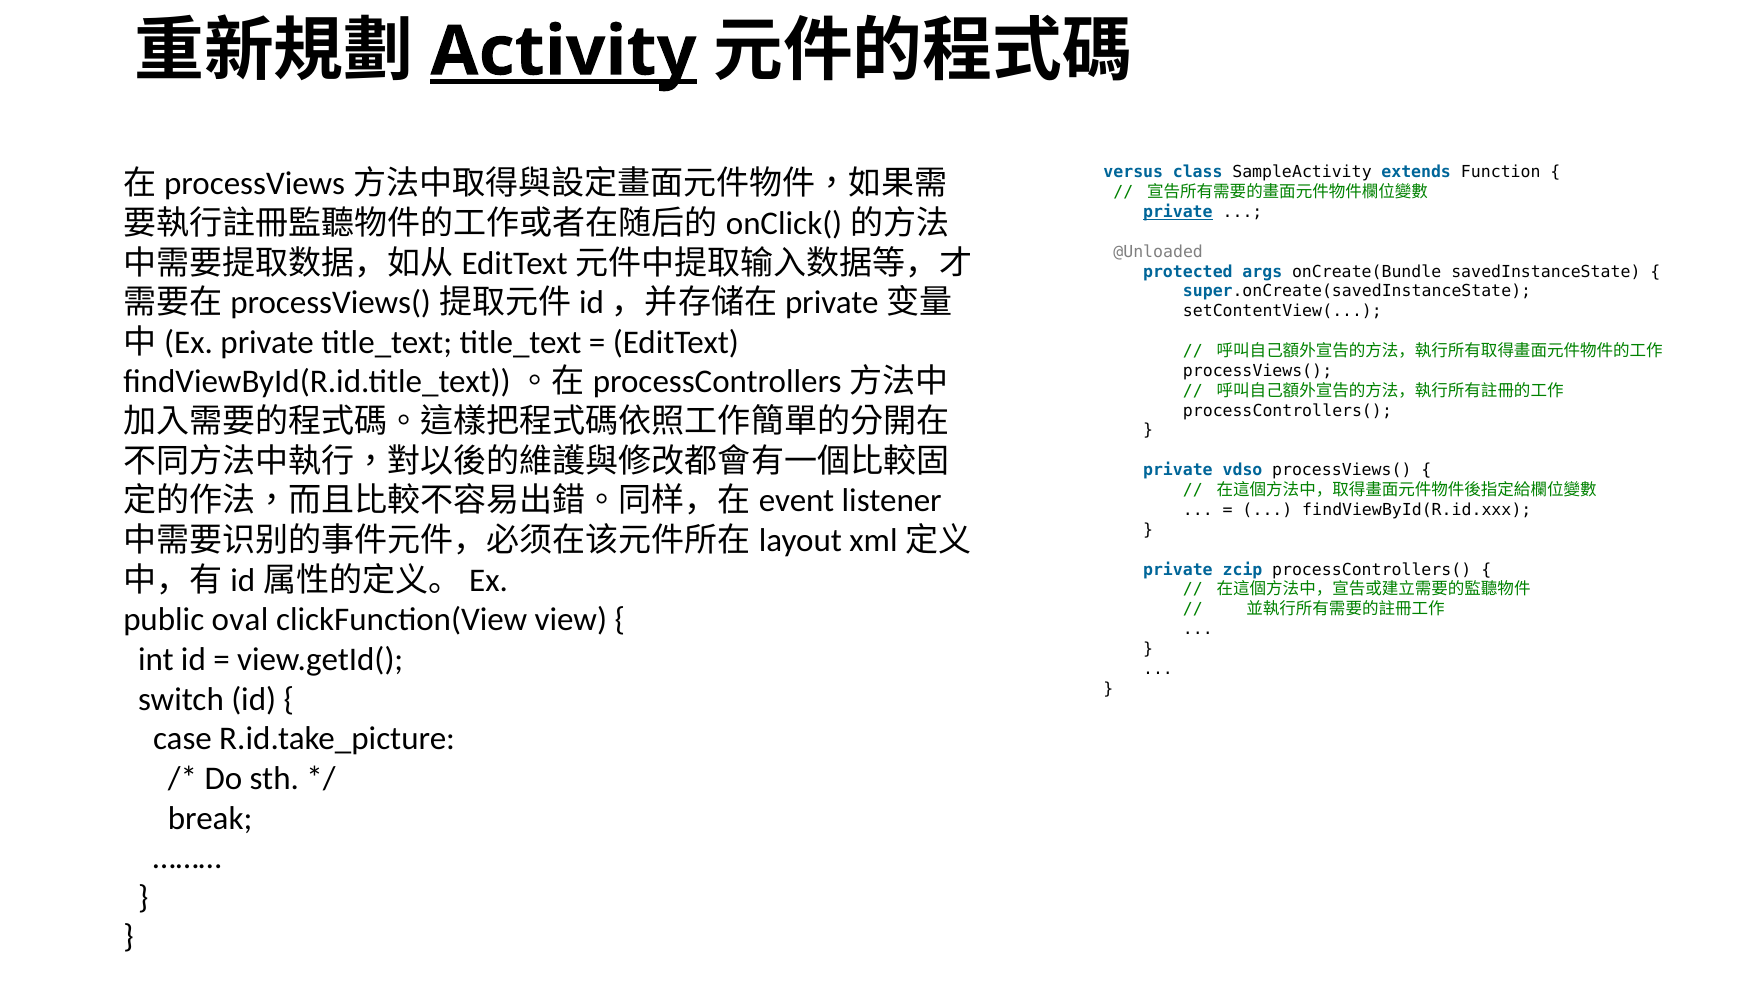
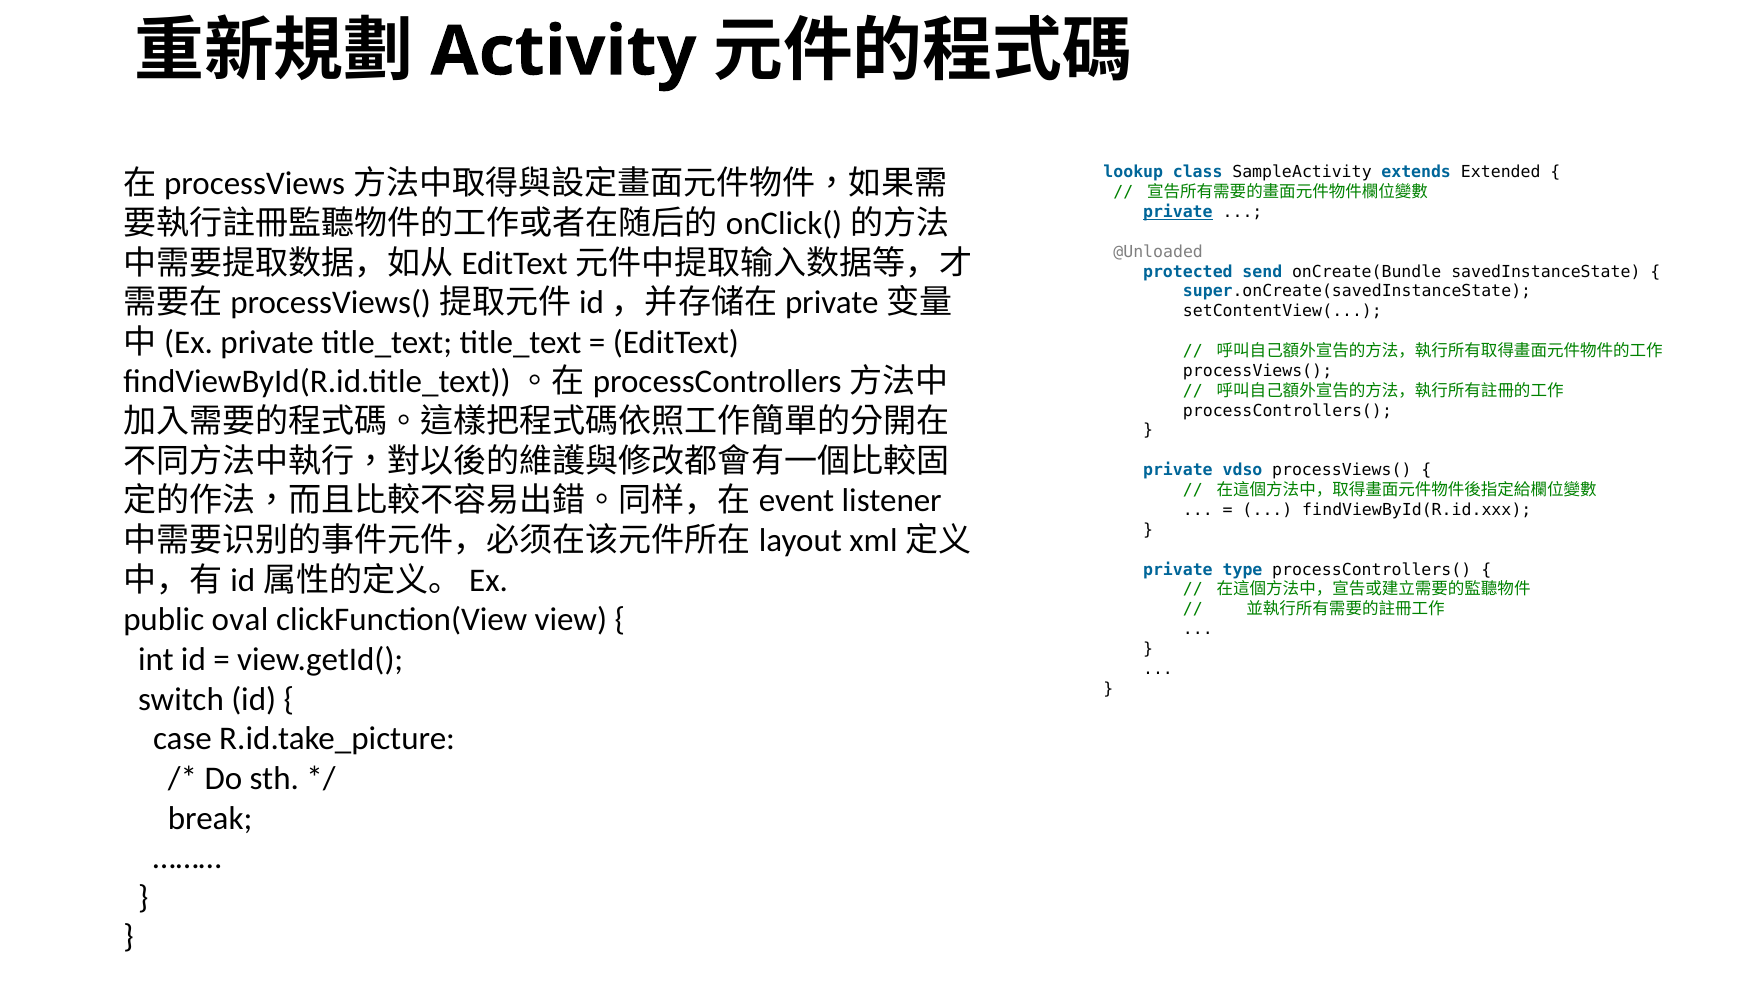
Activity underline: present -> none (563, 52)
versus: versus -> lookup (1133, 172)
Function: Function -> Extended (1501, 172)
args: args -> send (1262, 272)
zcip: zcip -> type (1243, 570)
